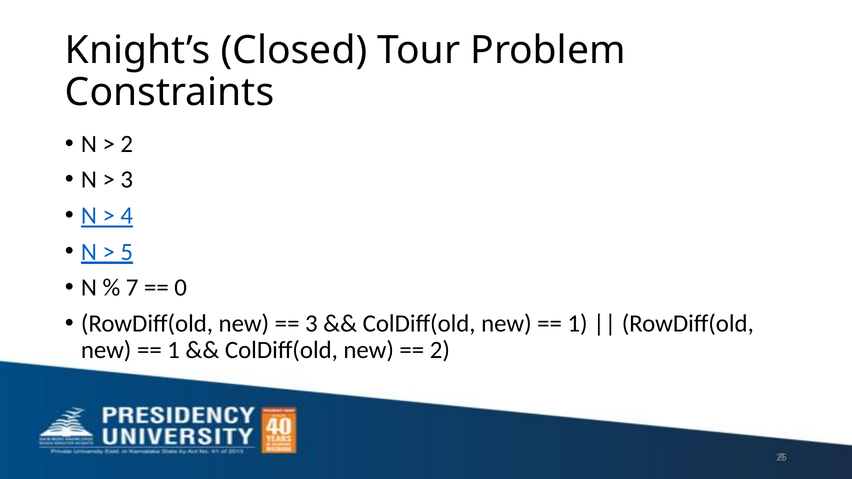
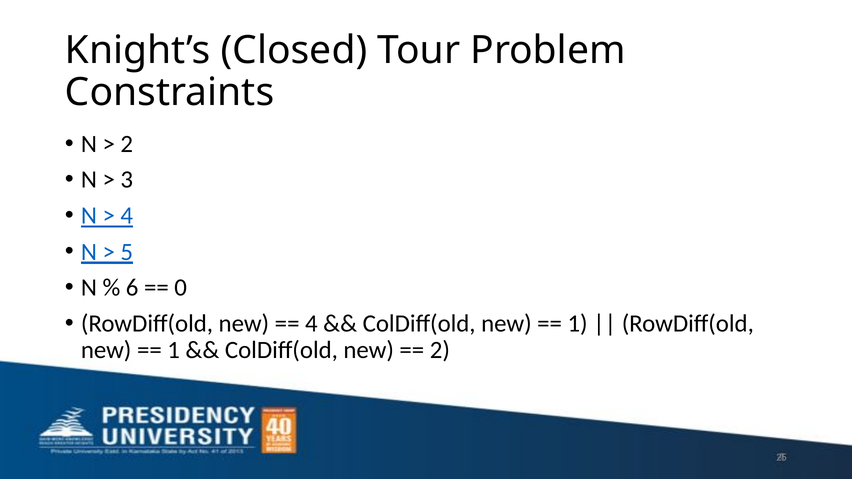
7: 7 -> 6 (132, 288)
3: 3 -> 4 (311, 324)
